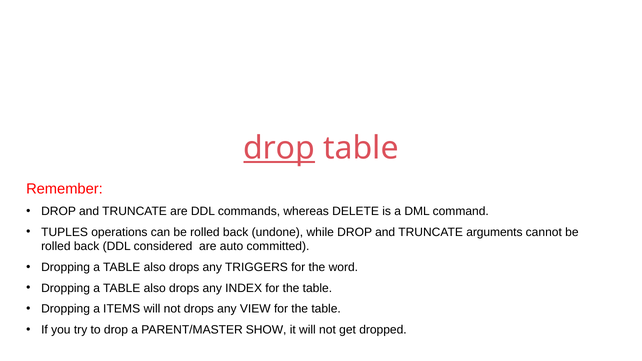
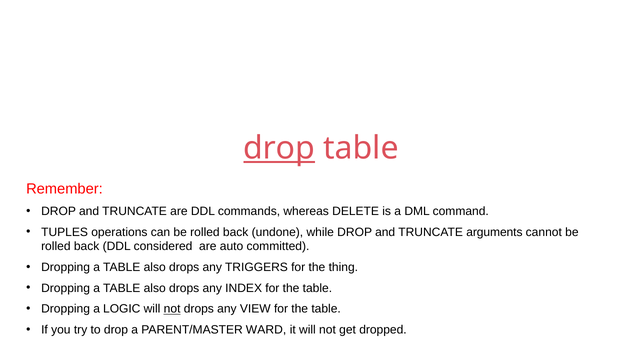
word: word -> thing (343, 267)
ITEMS: ITEMS -> LOGIC (122, 309)
not underline: none -> present (172, 309)
SHOW: SHOW -> WARD (266, 330)
